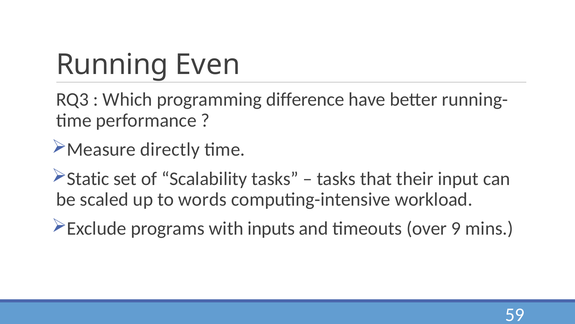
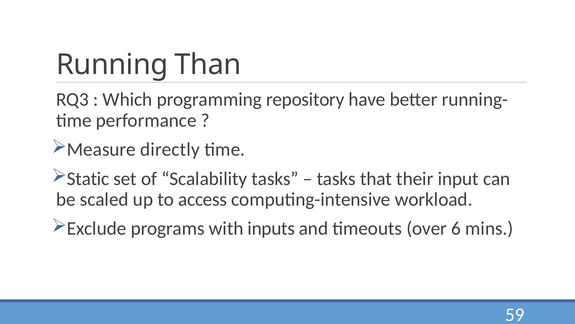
Even: Even -> Than (208, 64)
difference: difference -> repository (305, 99)
words: words -> access (203, 199)
9: 9 -> 6 (456, 228)
